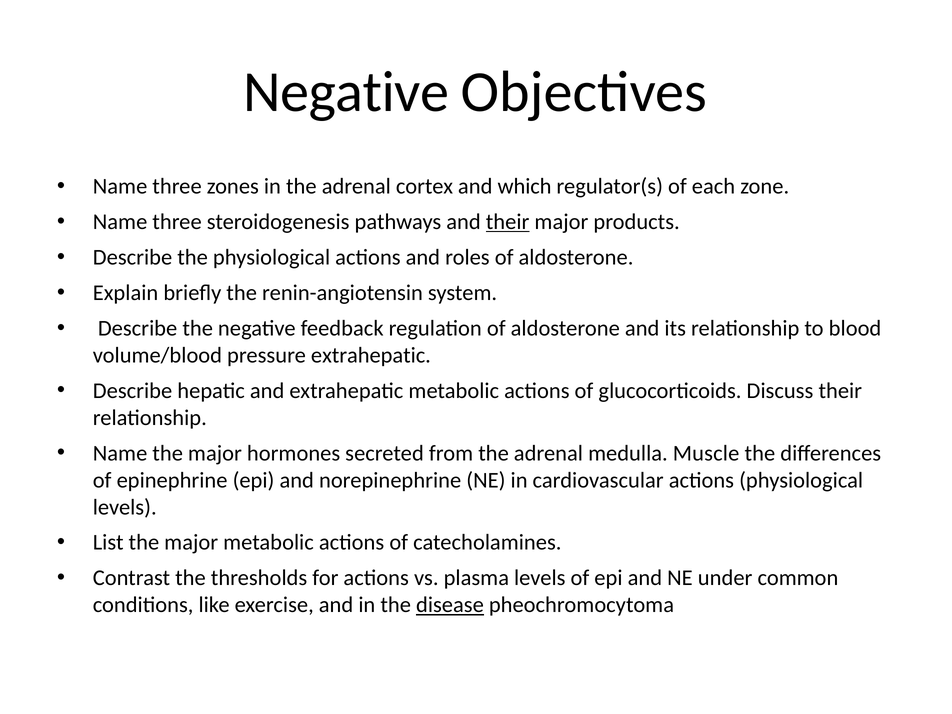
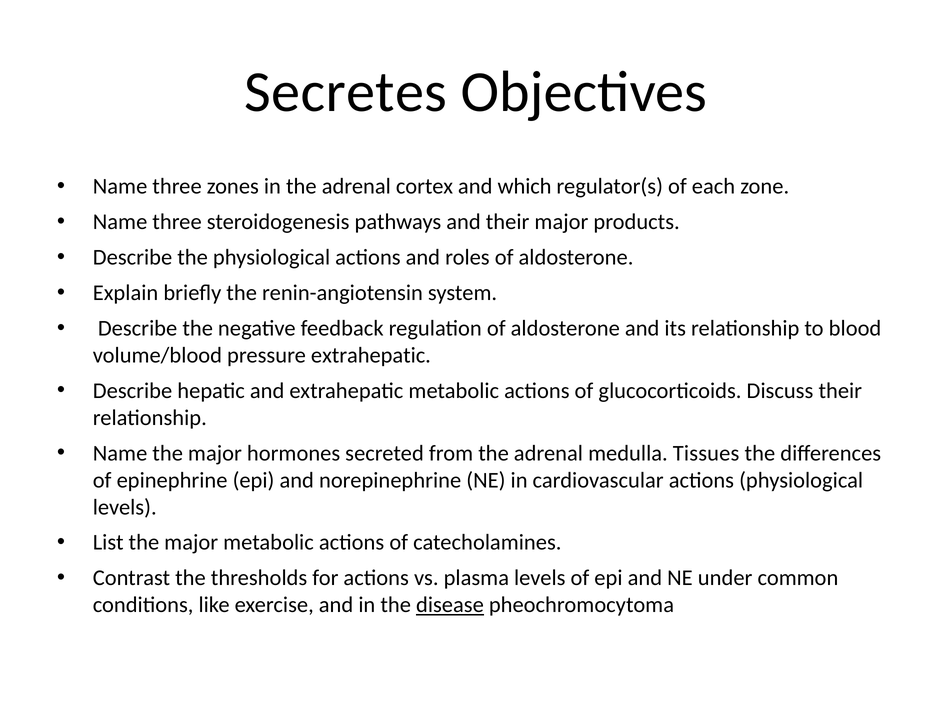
Negative: Negative -> Secretes (346, 92)
their underline: present -> none (508, 222)
Muscle: Muscle -> Tissues (706, 453)
